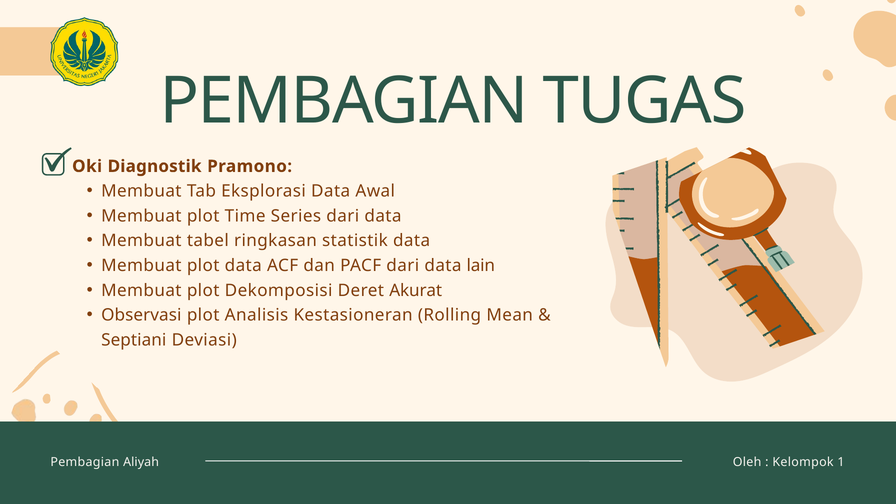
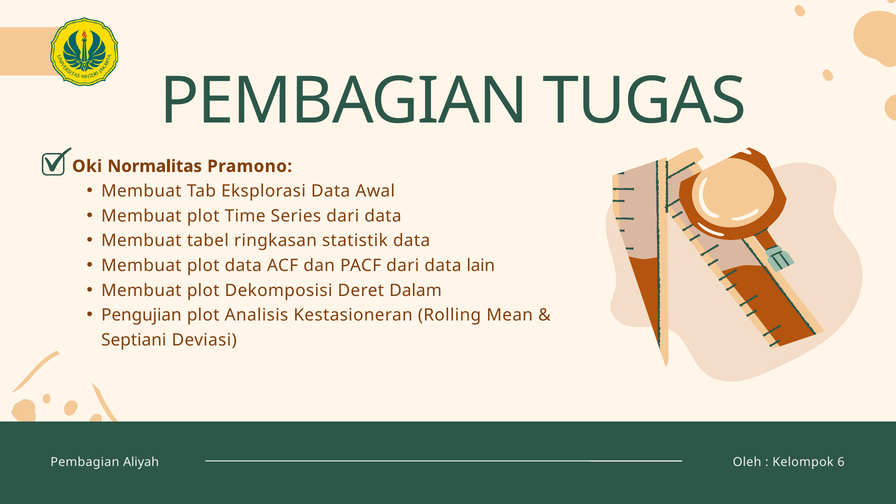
Diagnostik: Diagnostik -> Normalitas (155, 166)
Akurat: Akurat -> Dalam (416, 290)
Observasi: Observasi -> Pengujian (141, 315)
1: 1 -> 6 (841, 462)
